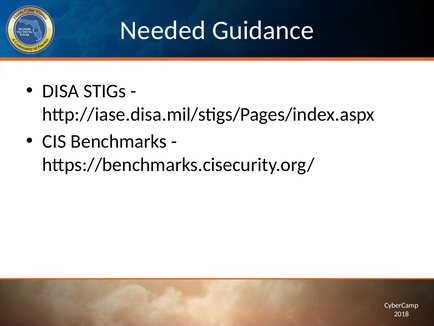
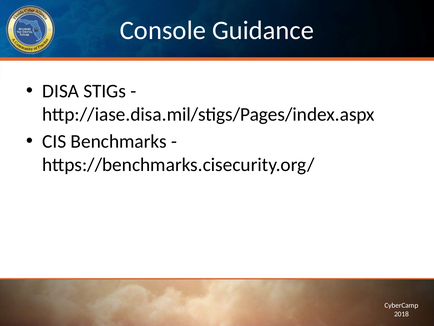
Needed: Needed -> Console (163, 30)
